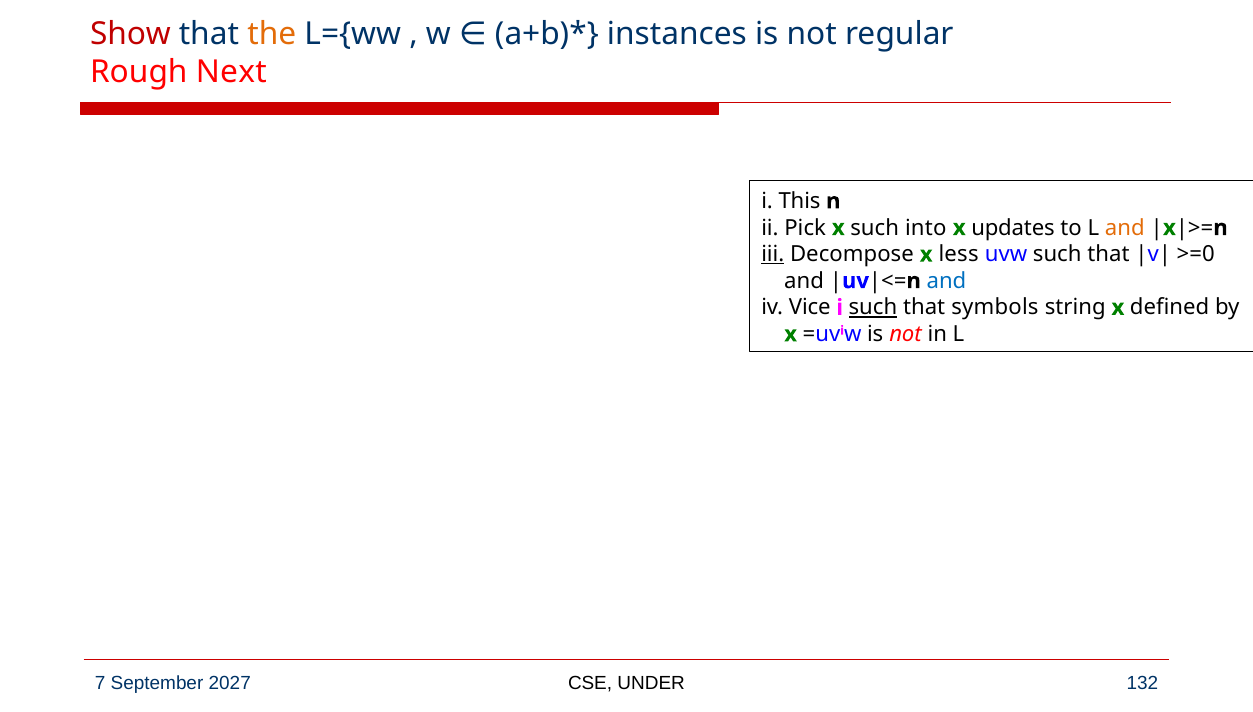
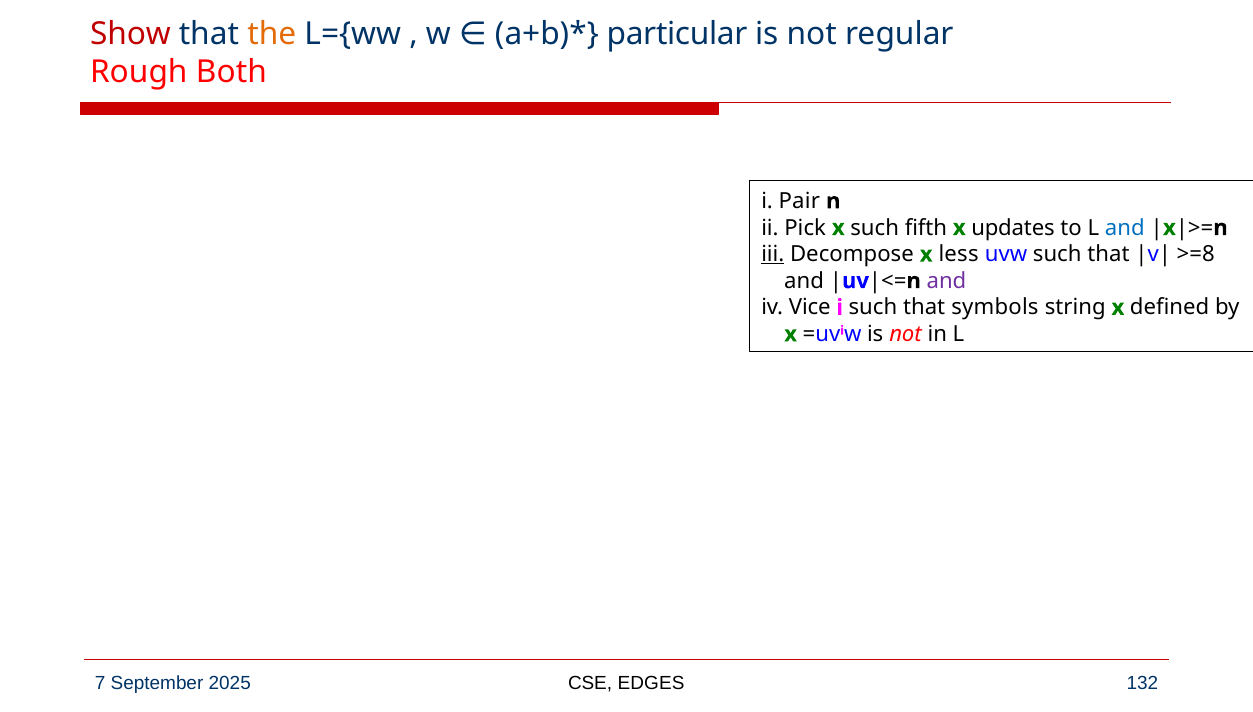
instances: instances -> particular (677, 34)
Next: Next -> Both (231, 72)
This: This -> Pair (799, 201)
into: into -> fifth (926, 228)
and colour: orange -> blue (1125, 228)
>=0: >=0 -> >=8 (1196, 254)
and colour: blue -> purple (946, 281)
such underline: present -> none (873, 307)
2027: 2027 -> 2025 (230, 683)
UNDER: UNDER -> EDGES (651, 683)
